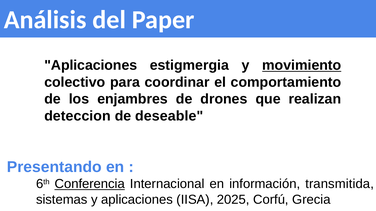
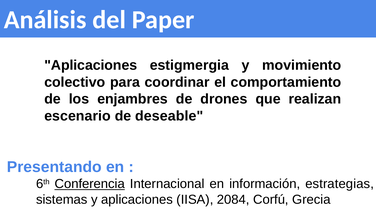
movimiento underline: present -> none (302, 65)
deteccion: deteccion -> escenario (78, 116)
transmitida: transmitida -> estrategias (340, 184)
2025: 2025 -> 2084 (233, 200)
